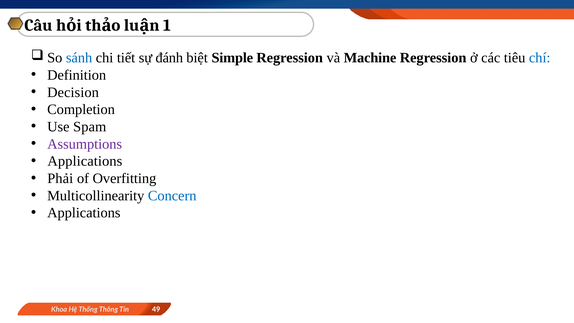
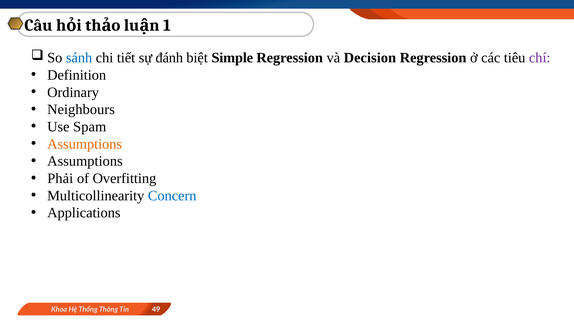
Machine: Machine -> Decision (370, 58)
chí colour: blue -> purple (540, 58)
Decision: Decision -> Ordinary (73, 92)
Completion: Completion -> Neighbours (81, 109)
Assumptions colour: purple -> orange (85, 144)
Applications: Applications -> Assumptions (85, 161)
